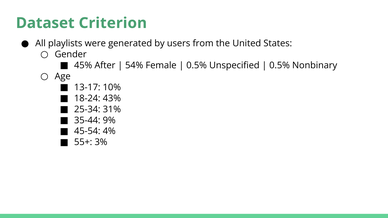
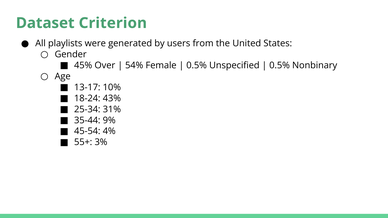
After: After -> Over (105, 65)
